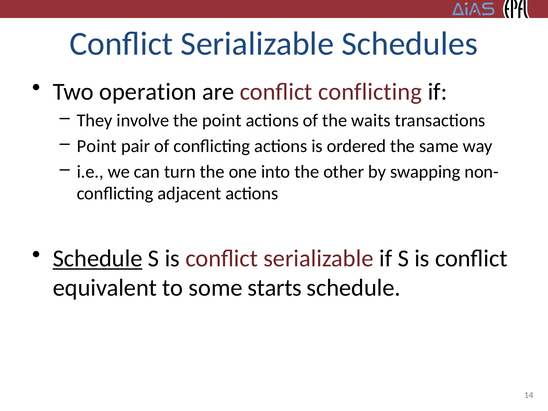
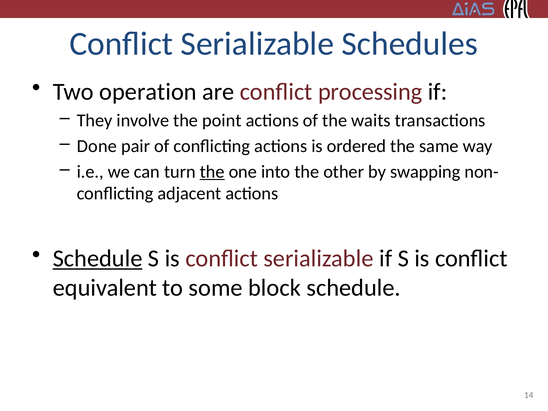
conflict conflicting: conflicting -> processing (370, 92)
Point: Point -> Done (97, 146)
the underline: none -> present (212, 172)
starts: starts -> block (275, 288)
